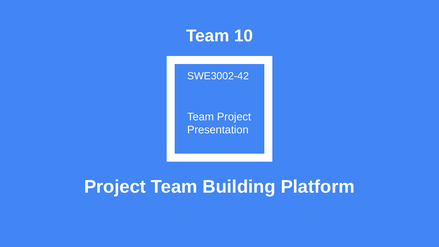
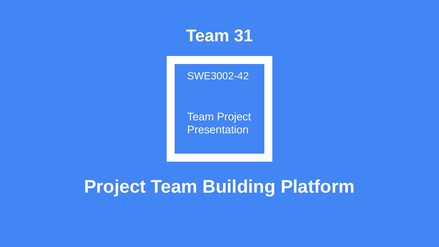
10: 10 -> 31 (244, 36)
